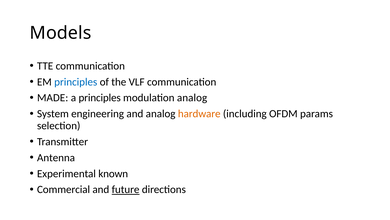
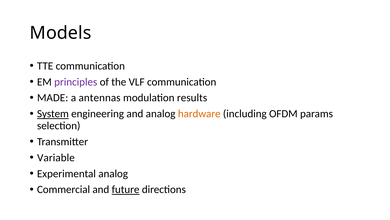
principles colour: blue -> purple (76, 82)
a principles: principles -> antennas (100, 98)
modulation analog: analog -> results (192, 98)
System underline: none -> present (53, 114)
Antenna: Antenna -> Variable (56, 157)
Experimental known: known -> analog (113, 173)
